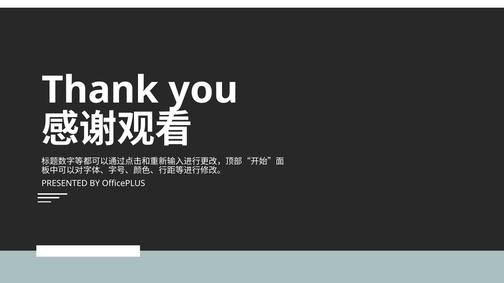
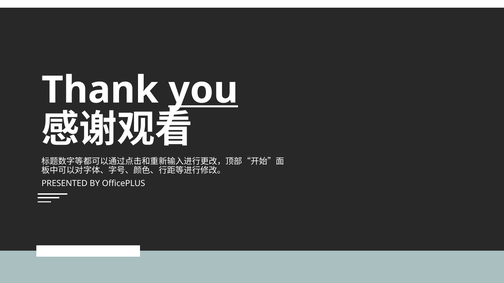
you underline: none -> present (203, 90)
